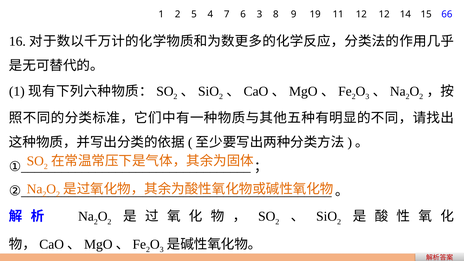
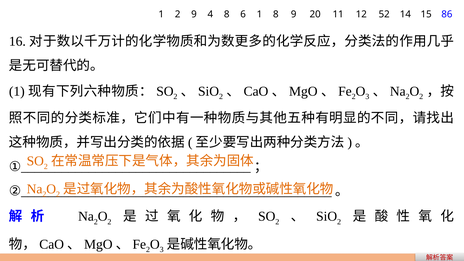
2 5: 5 -> 9 (194, 14)
4 7: 7 -> 8 (227, 14)
6 3: 3 -> 1 (259, 14)
19: 19 -> 20 (315, 14)
12 12: 12 -> 52 (384, 14)
66: 66 -> 86 (447, 14)
